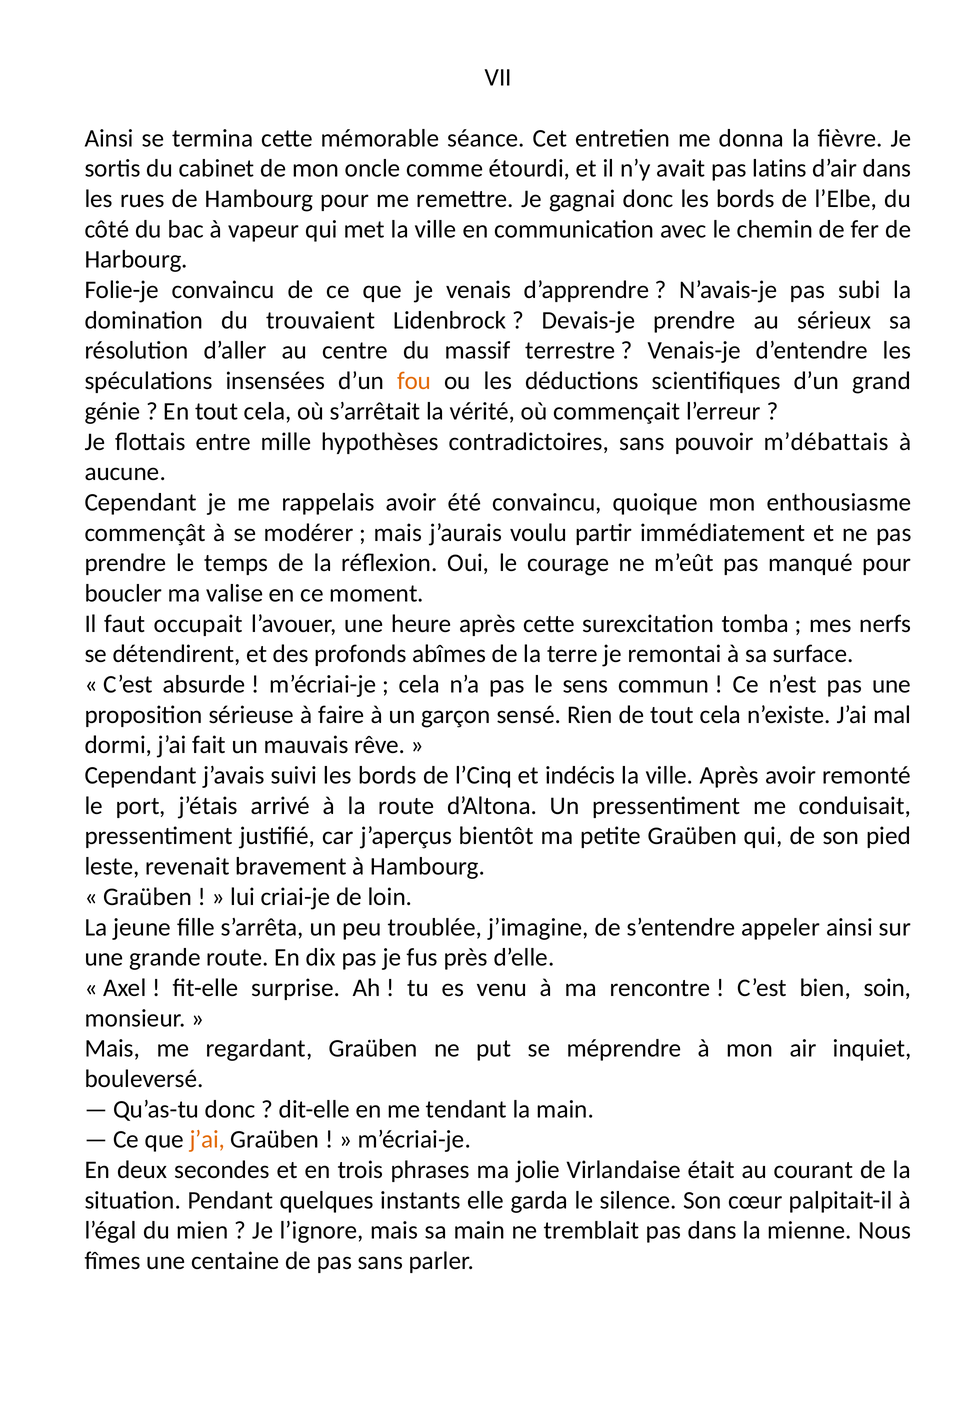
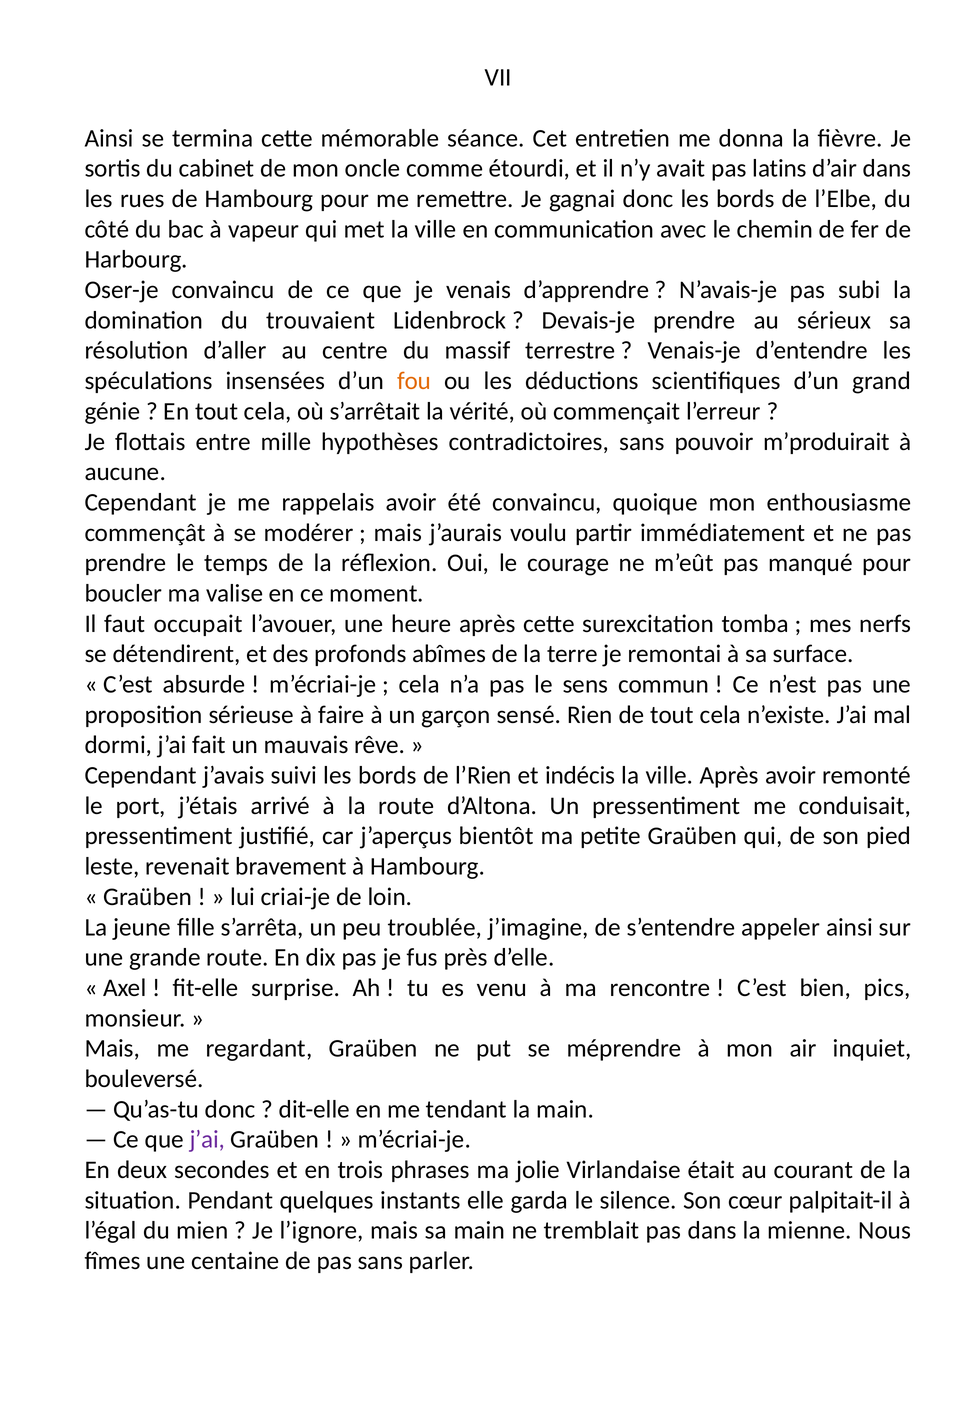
Folie-je: Folie-je -> Oser-je (122, 290)
m’débattais: m’débattais -> m’produirait (826, 441)
l’Cinq: l’Cinq -> l’Rien (484, 775)
soin: soin -> pics (887, 987)
j’ai colour: orange -> purple (207, 1139)
